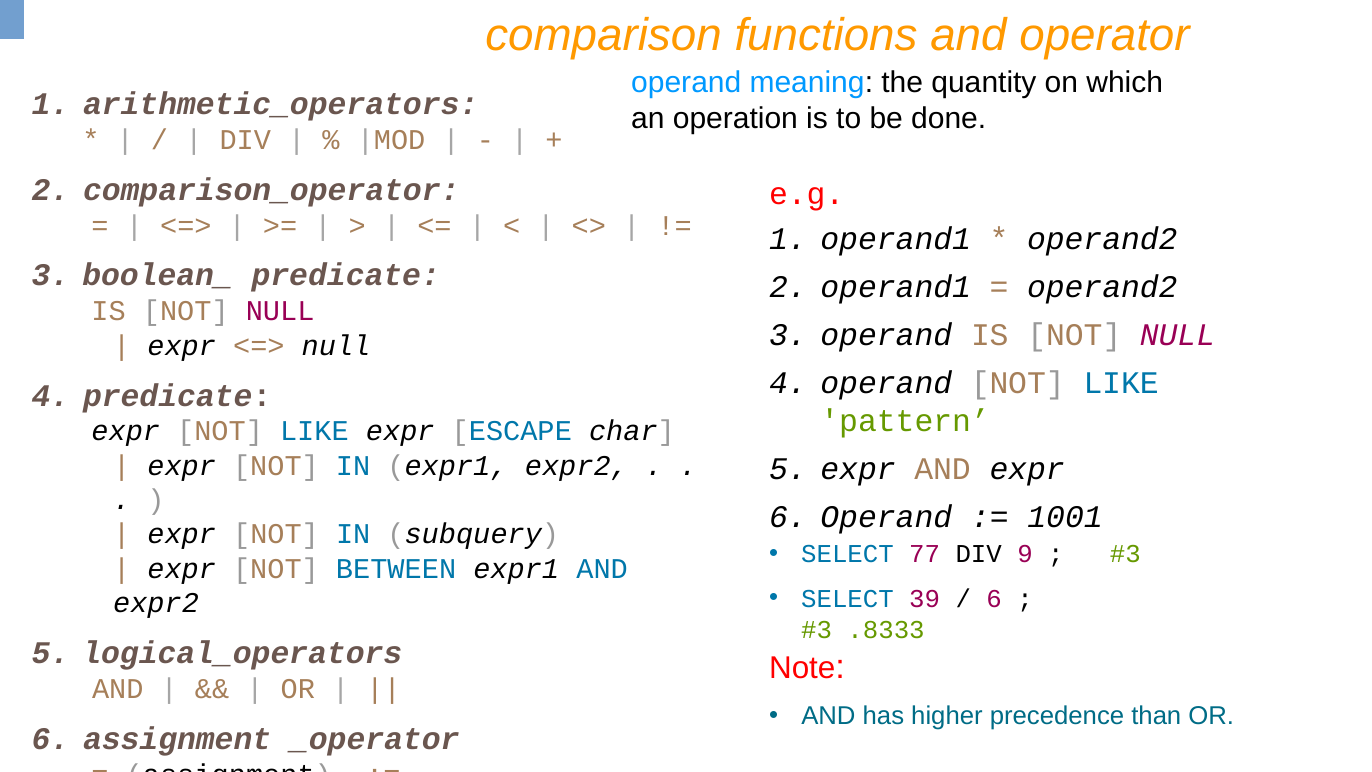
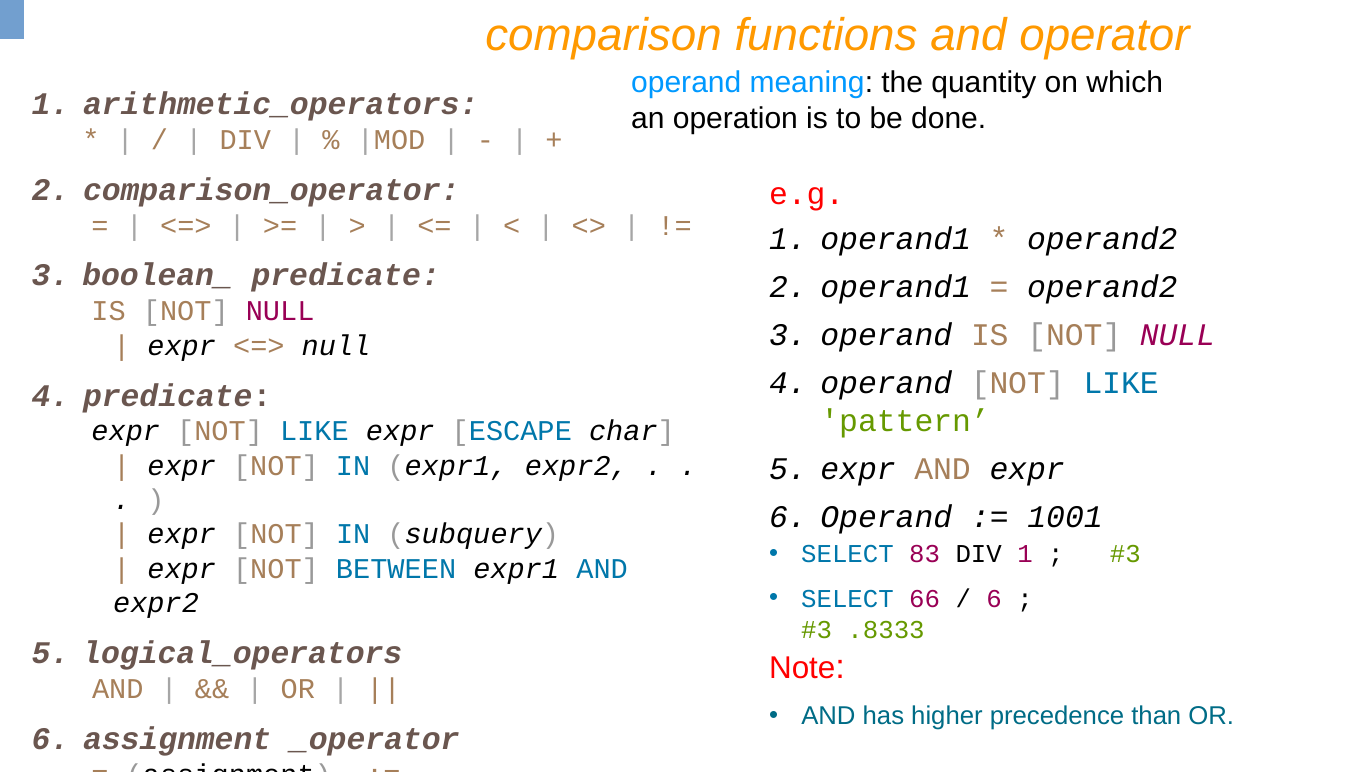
77: 77 -> 83 (925, 554)
DIV 9: 9 -> 1 (1025, 554)
39: 39 -> 66 (925, 599)
